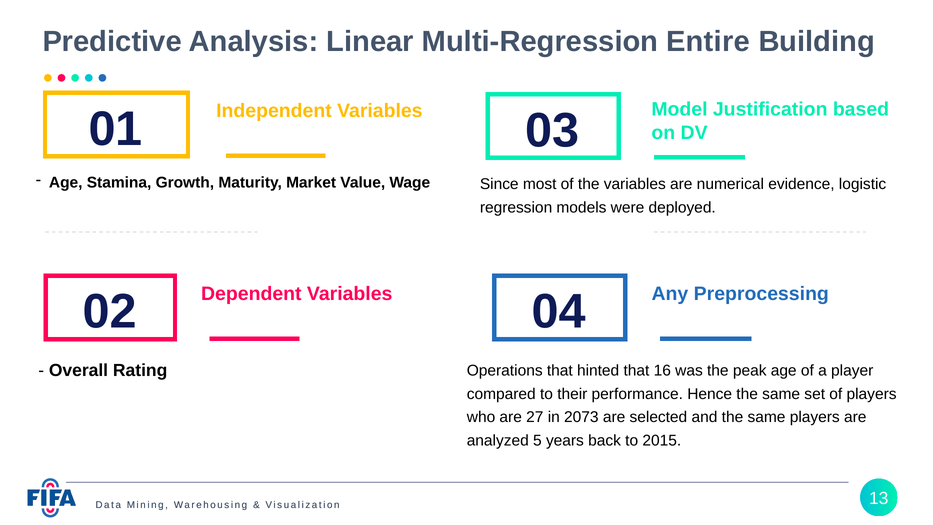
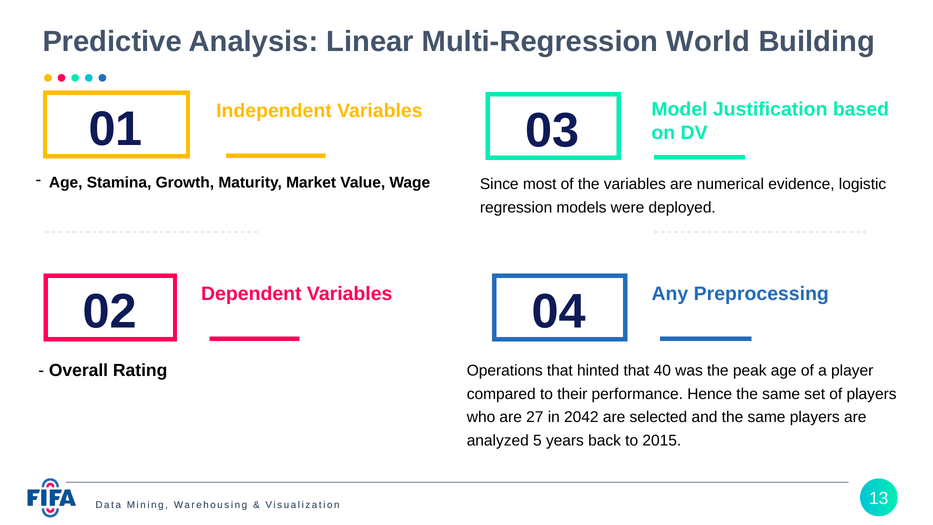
Entire: Entire -> World (708, 42)
16: 16 -> 40 (662, 371)
2073: 2073 -> 2042 (581, 417)
